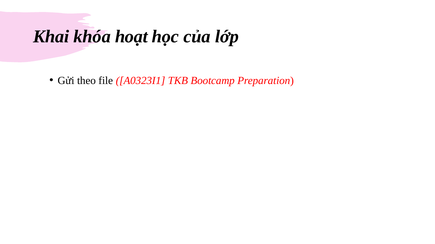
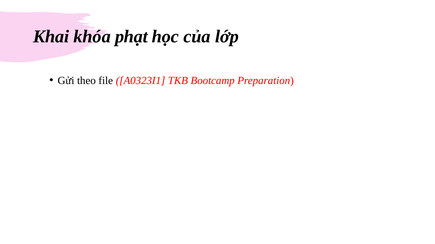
hoạt: hoạt -> phạt (131, 37)
